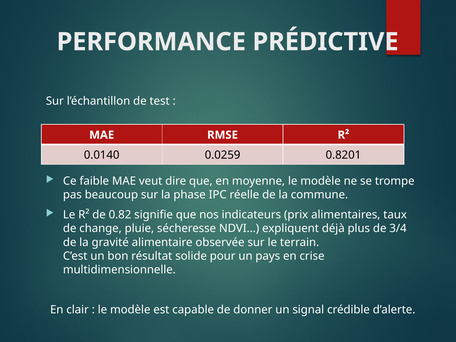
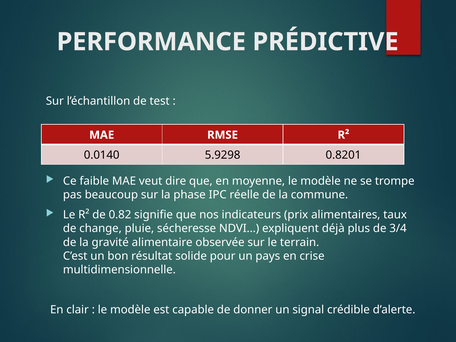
0.0259: 0.0259 -> 5.9298 (223, 155)
